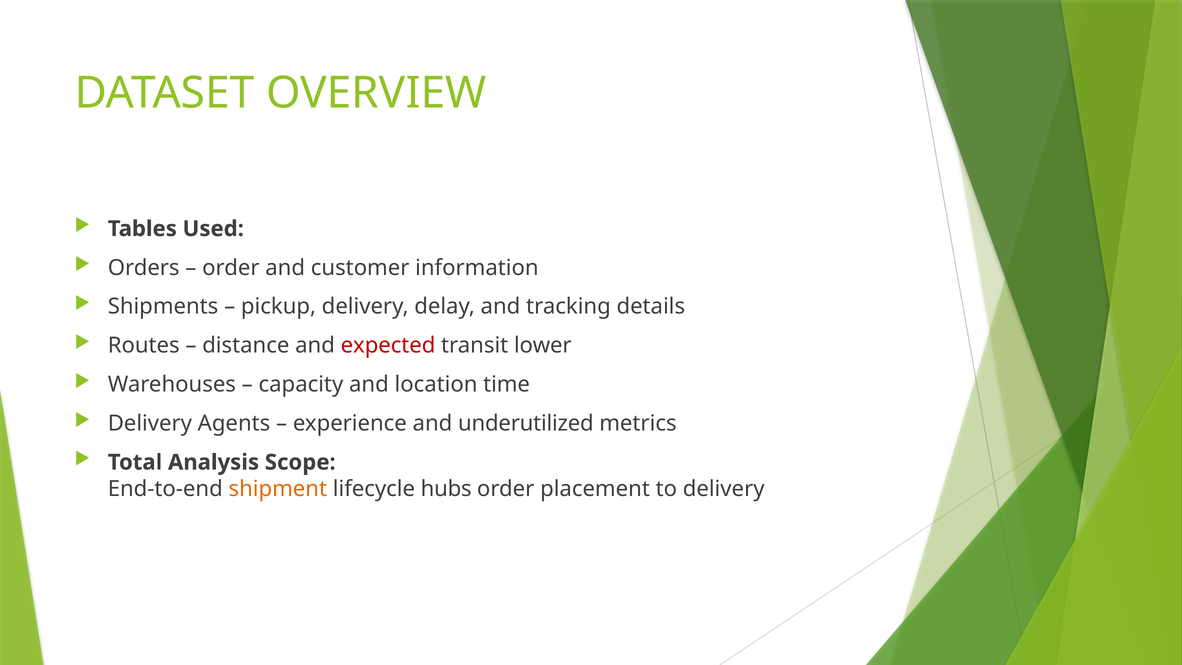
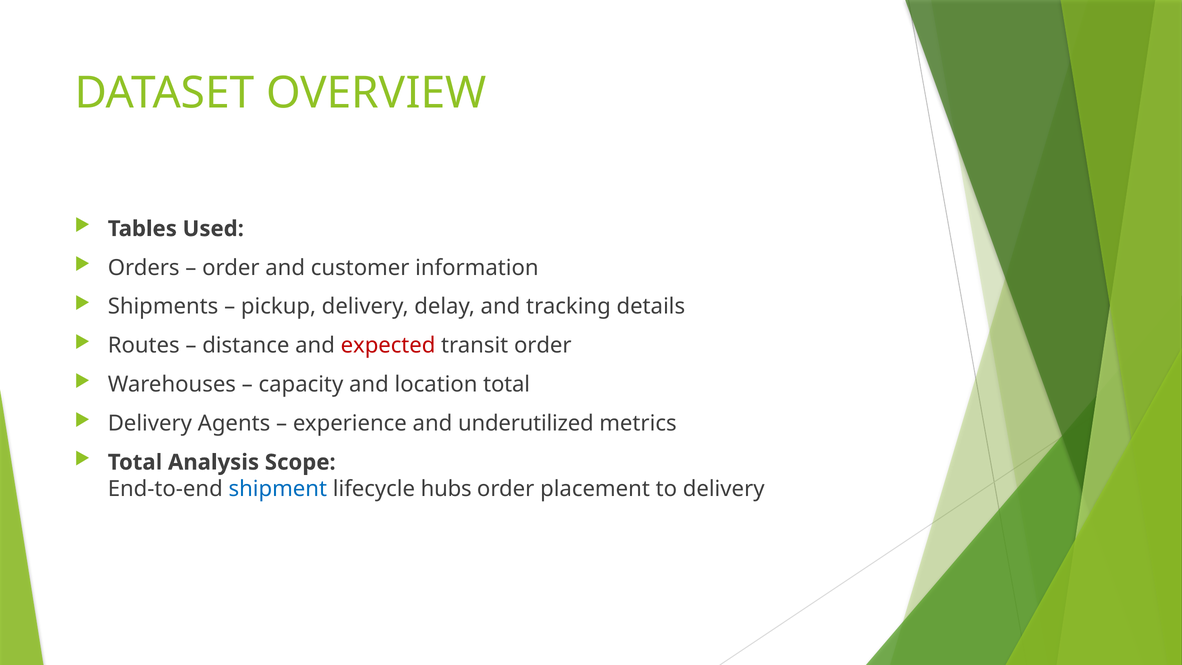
transit lower: lower -> order (543, 346)
location time: time -> total (507, 384)
shipment colour: orange -> blue (278, 489)
